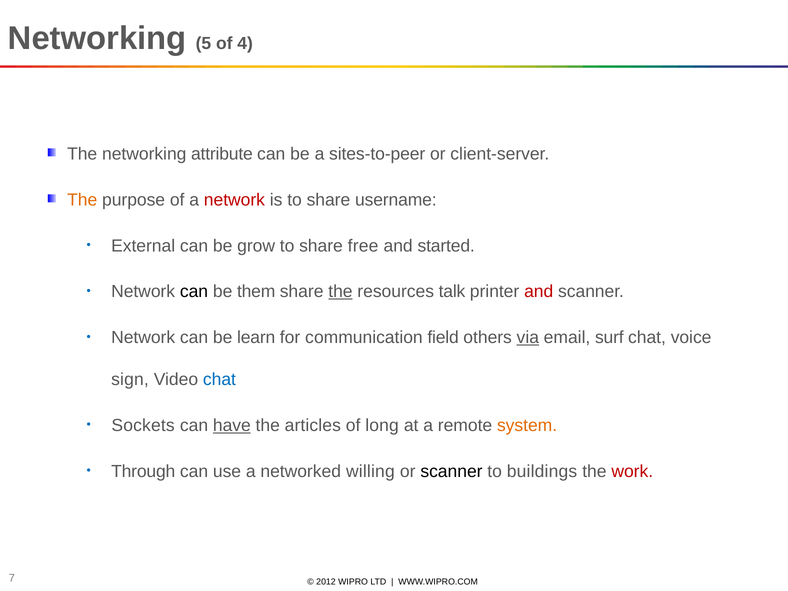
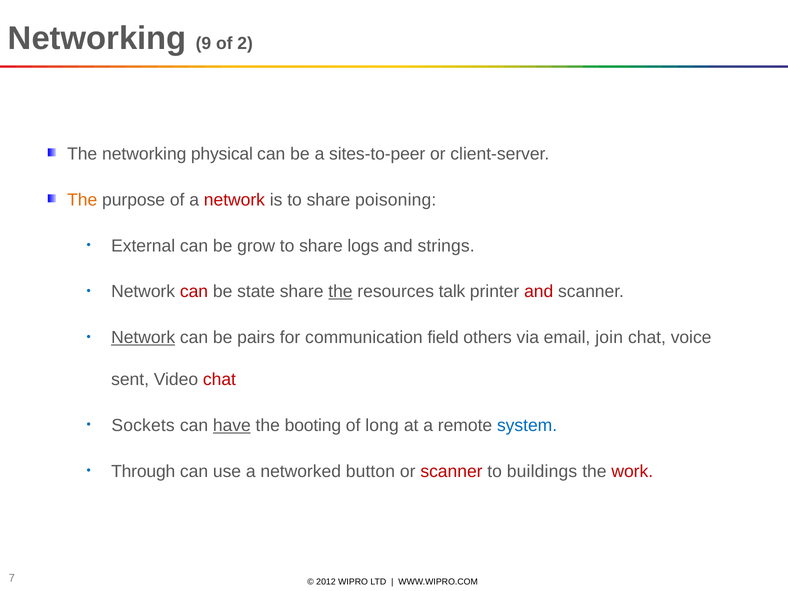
5: 5 -> 9 (203, 43)
4: 4 -> 2 (245, 43)
attribute: attribute -> physical (222, 154)
username: username -> poisoning (396, 200)
free: free -> logs (363, 246)
started: started -> strings (446, 246)
can colour: black -> red (194, 292)
them: them -> state (256, 292)
Network underline: none -> present (143, 338)
learn: learn -> pairs (256, 338)
via underline: present -> none (528, 338)
surf: surf -> join (609, 338)
sign: sign -> sent (130, 380)
chat colour: blue -> red (219, 380)
articles: articles -> booting (313, 426)
system colour: orange -> blue (527, 426)
willing: willing -> button (370, 472)
scanner colour: black -> red (451, 472)
